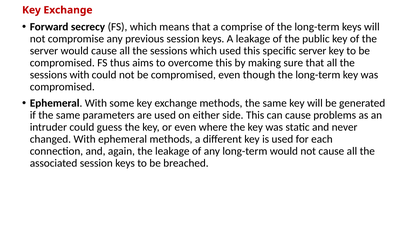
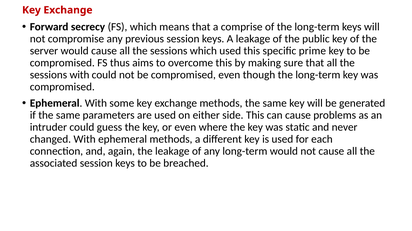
specific server: server -> prime (312, 51)
